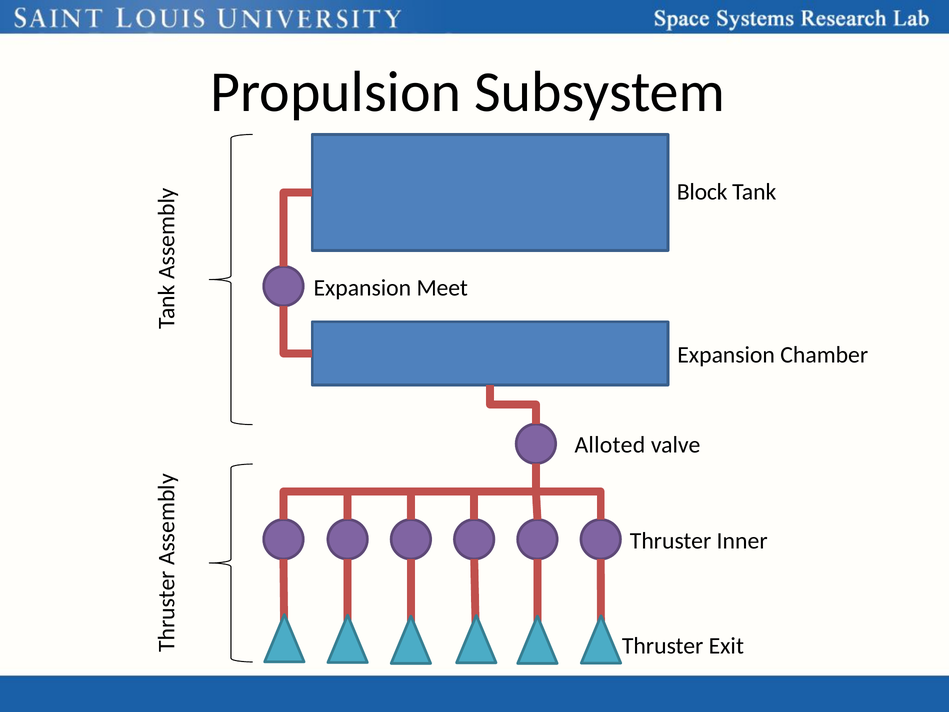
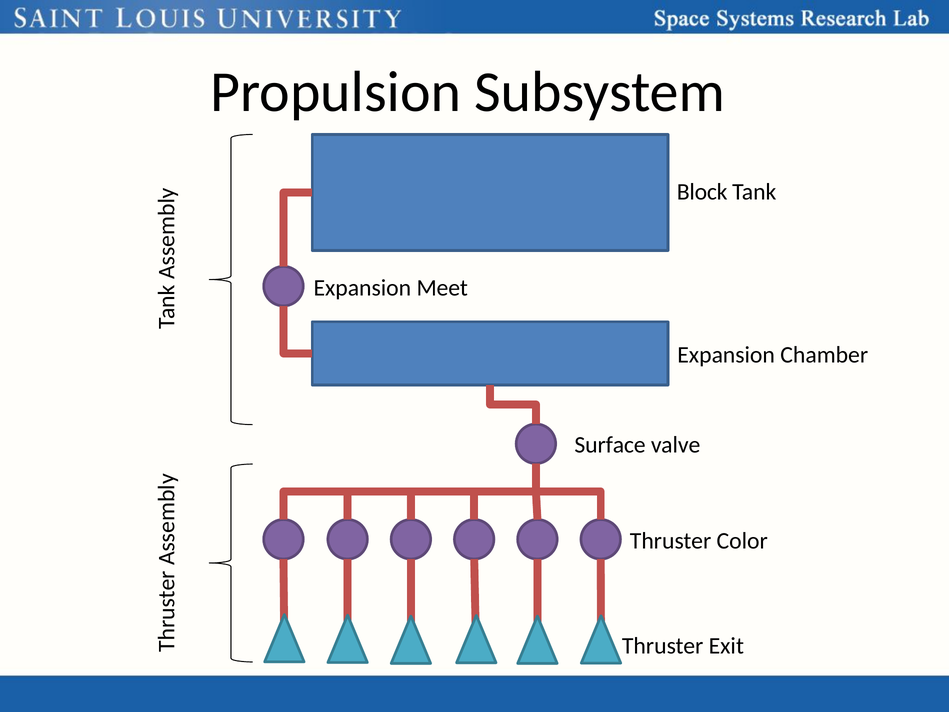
Alloted: Alloted -> Surface (610, 445)
Inner: Inner -> Color (742, 540)
